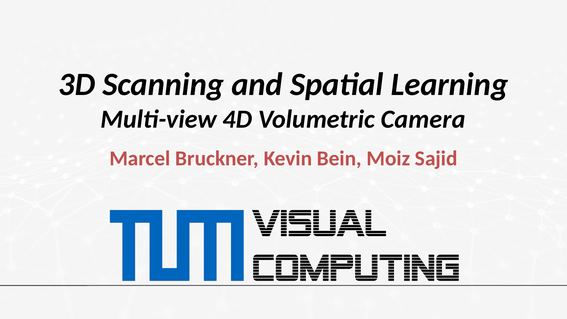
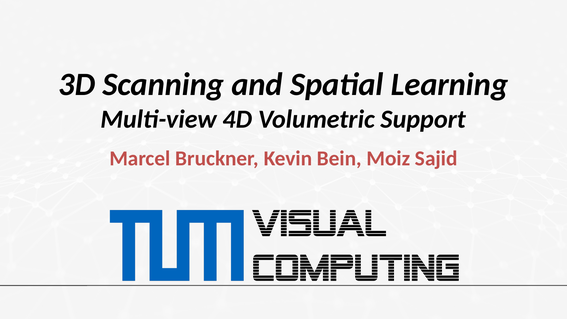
Camera: Camera -> Support (423, 119)
